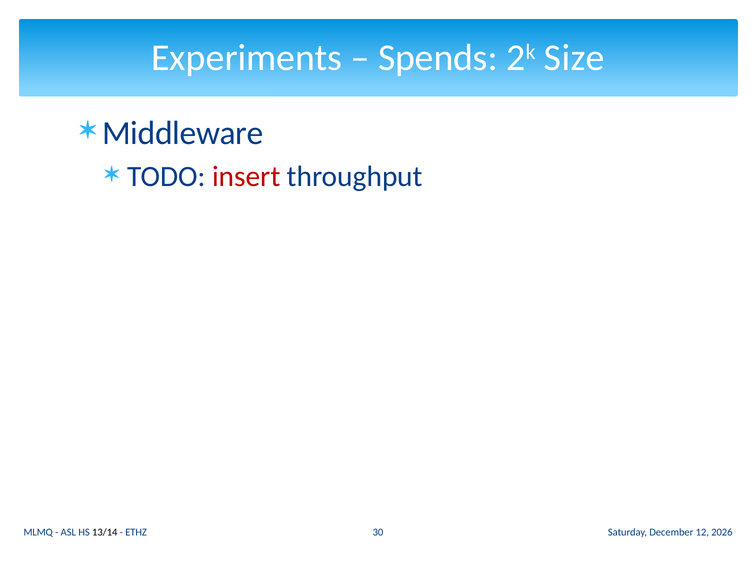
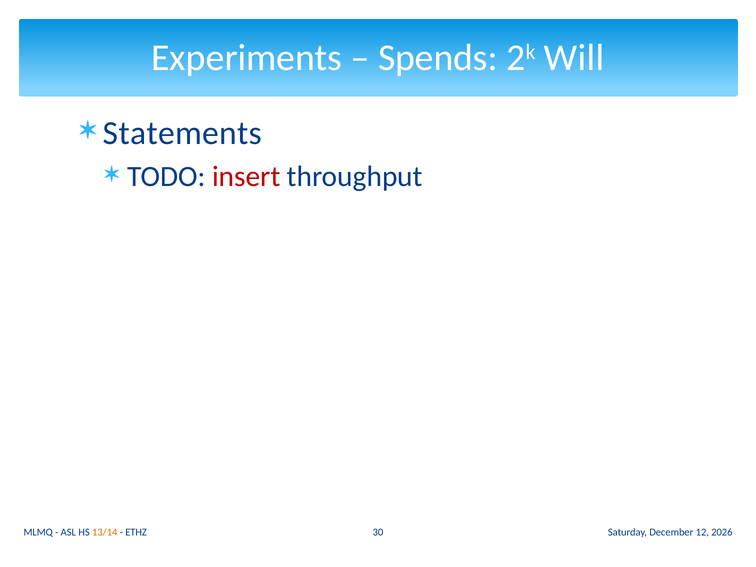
Size: Size -> Will (574, 58)
Middleware: Middleware -> Statements (182, 133)
13/14 colour: black -> orange (105, 532)
